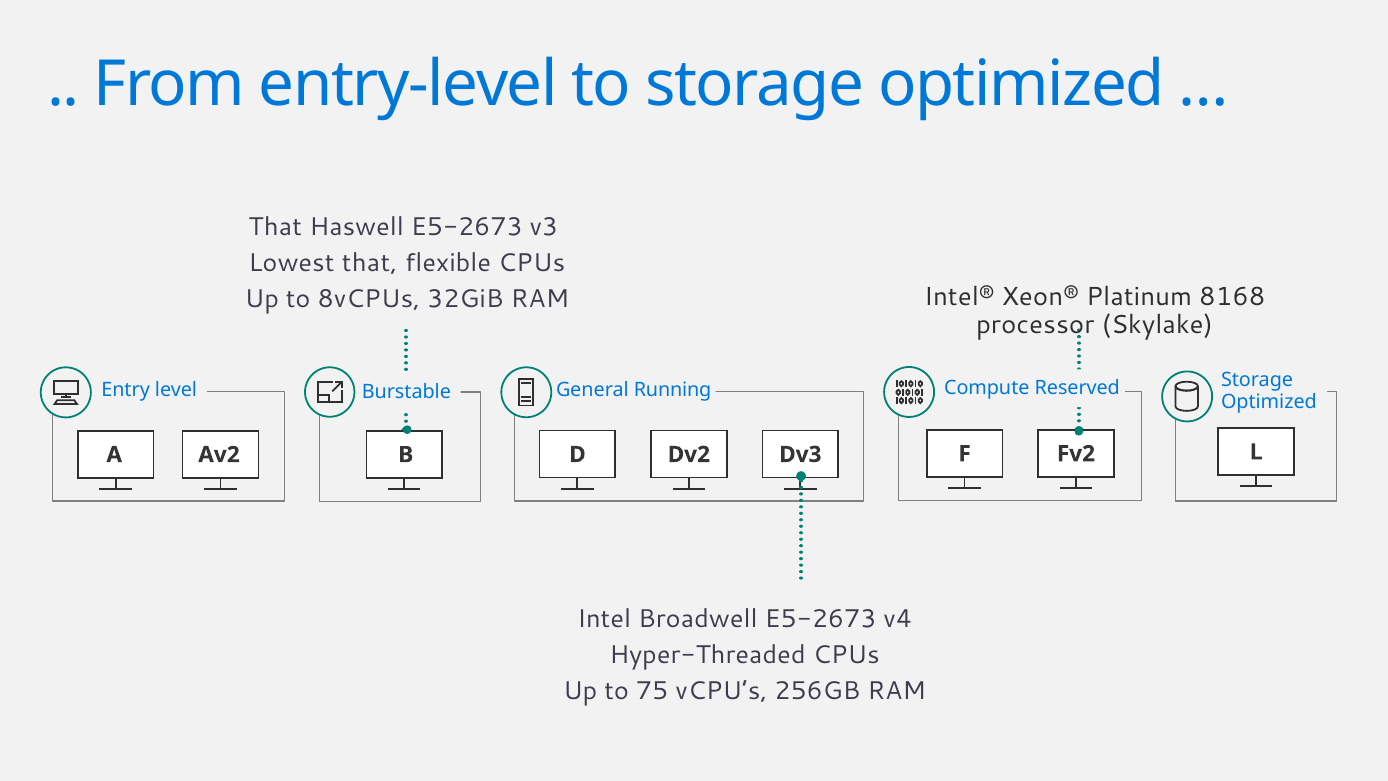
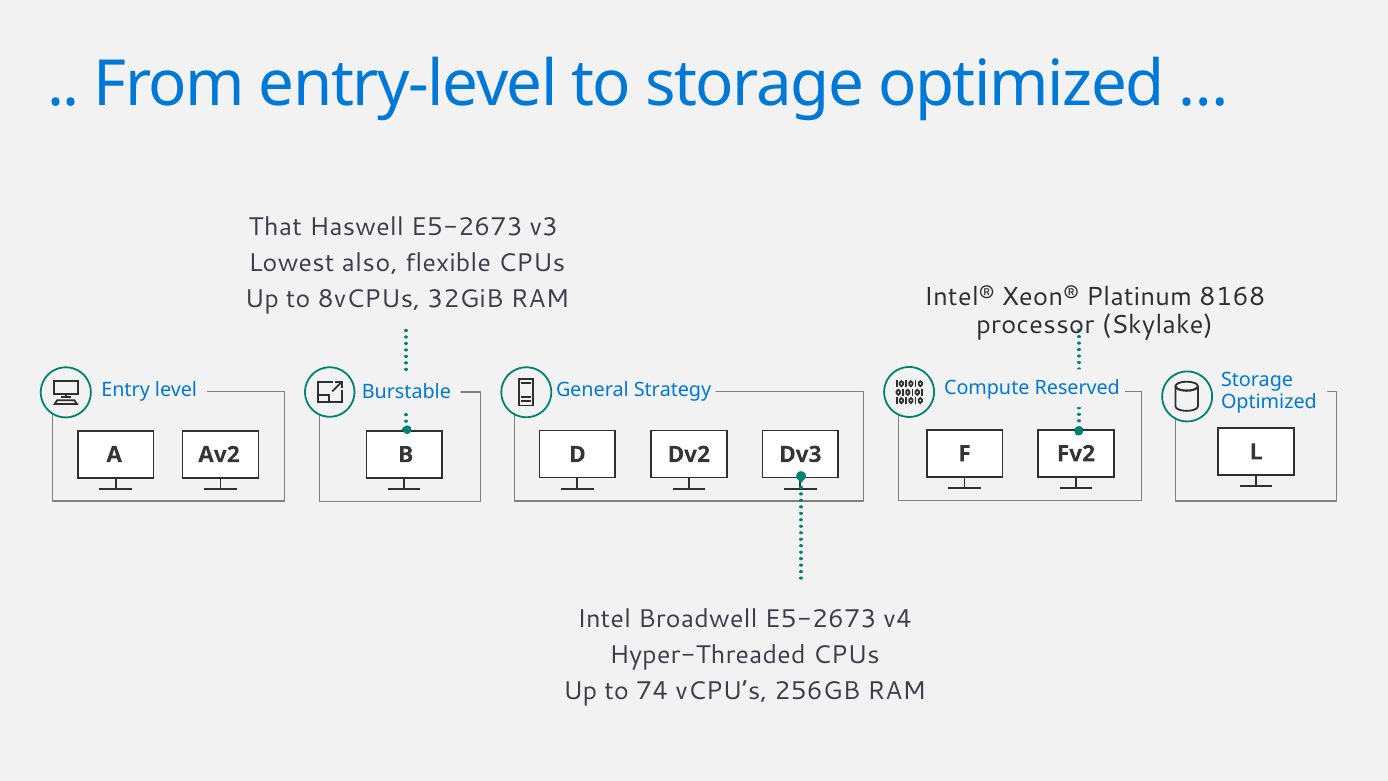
Lowest that: that -> also (370, 263)
Running: Running -> Strategy (672, 390)
75: 75 -> 74 (652, 691)
